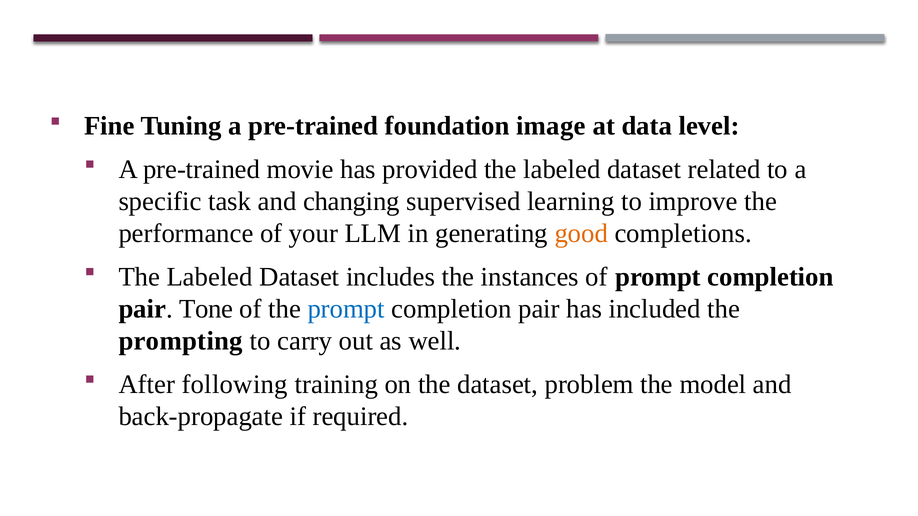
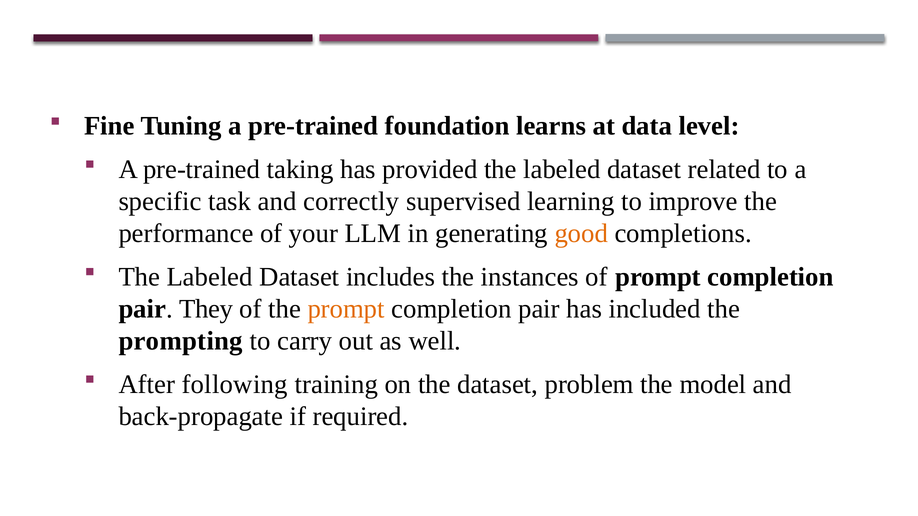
image: image -> learns (551, 126)
movie: movie -> taking (300, 170)
changing: changing -> correctly (351, 202)
Tone: Tone -> They (206, 309)
prompt colour: blue -> orange (346, 309)
